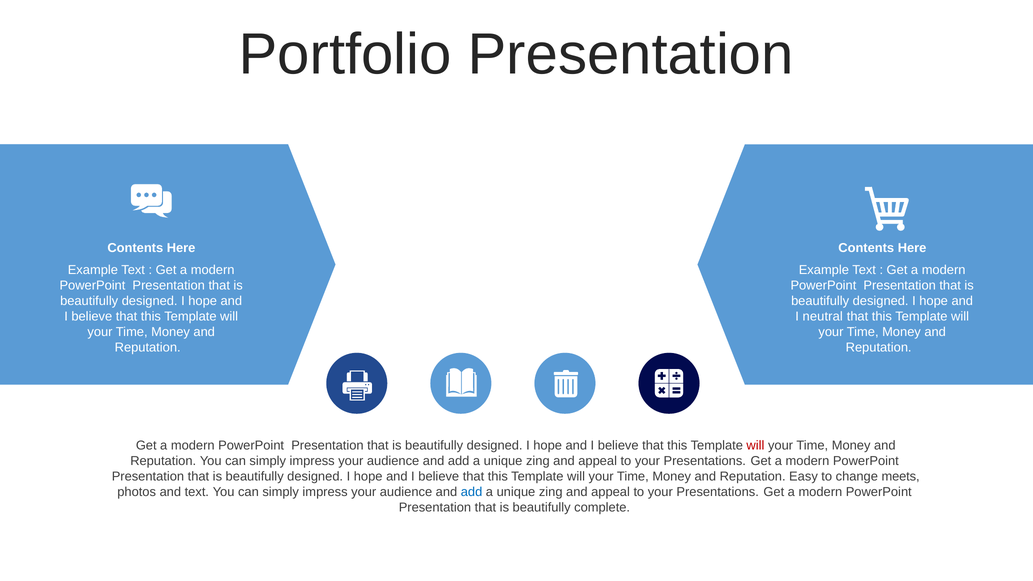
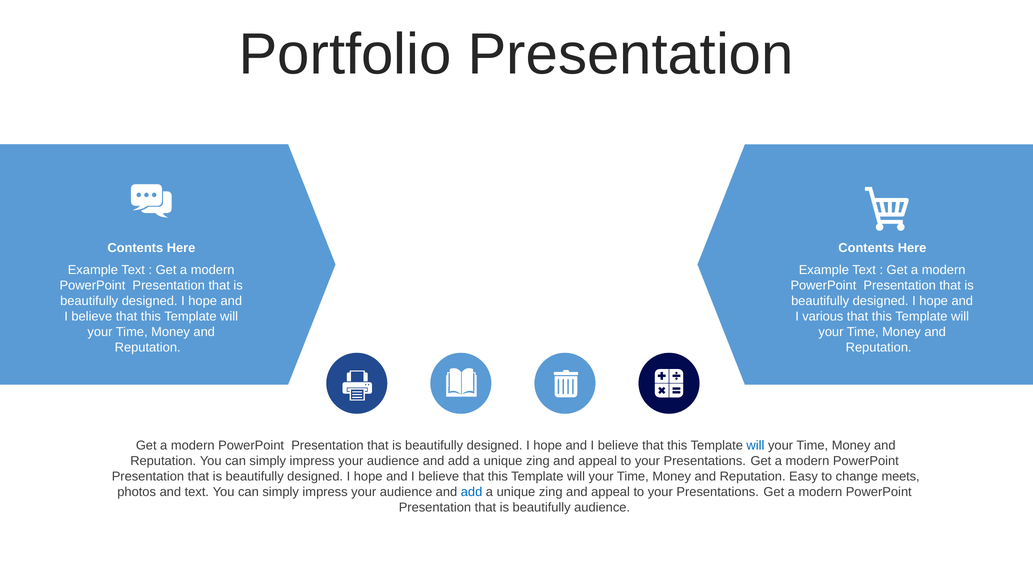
neutral: neutral -> various (823, 317)
will colour: red -> blue (755, 445)
beautifully complete: complete -> audience (602, 507)
